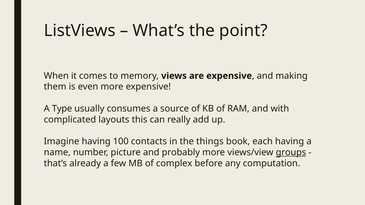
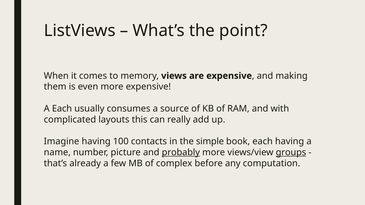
A Type: Type -> Each (62, 109)
things: things -> simple (210, 142)
probably underline: none -> present (181, 153)
